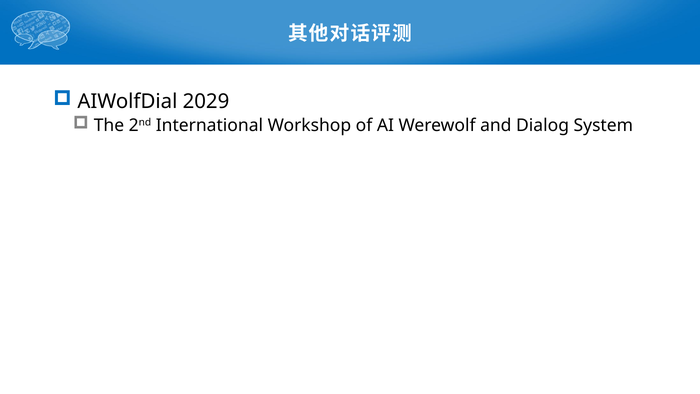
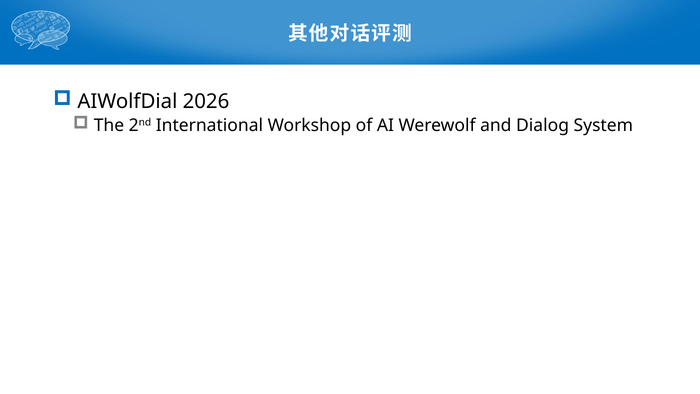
2029: 2029 -> 2026 (206, 101)
